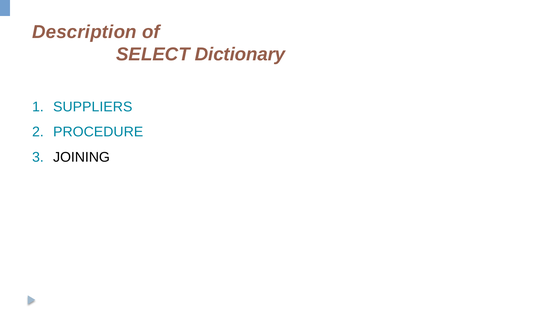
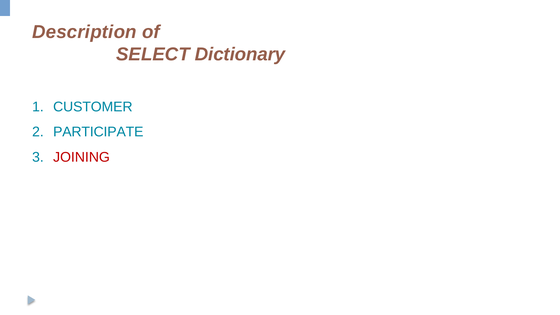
SUPPLIERS: SUPPLIERS -> CUSTOMER (93, 107)
PROCEDURE: PROCEDURE -> PARTICIPATE (98, 132)
JOINING colour: black -> red (81, 157)
